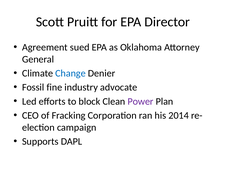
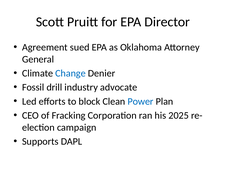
fine: fine -> drill (54, 88)
Power colour: purple -> blue (141, 102)
2014: 2014 -> 2025 (179, 116)
